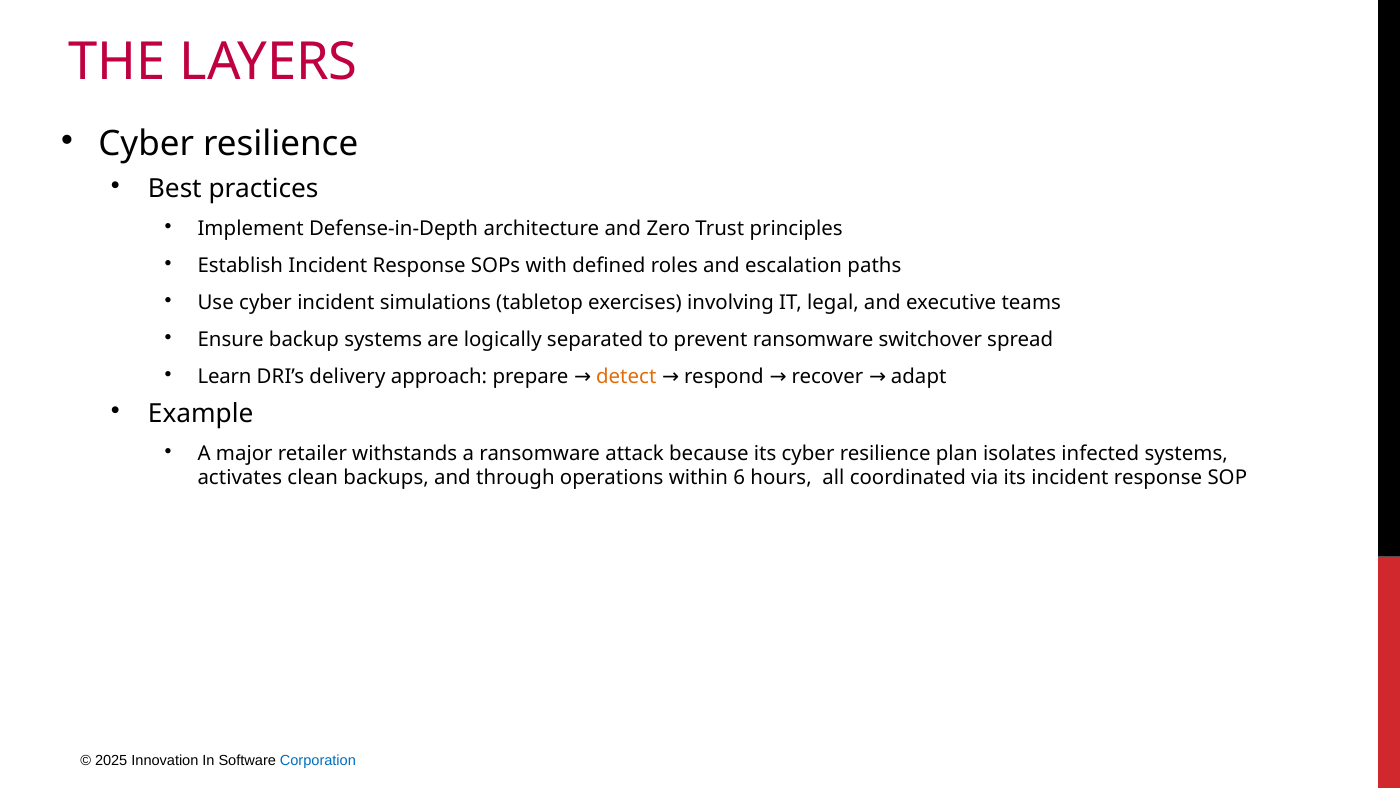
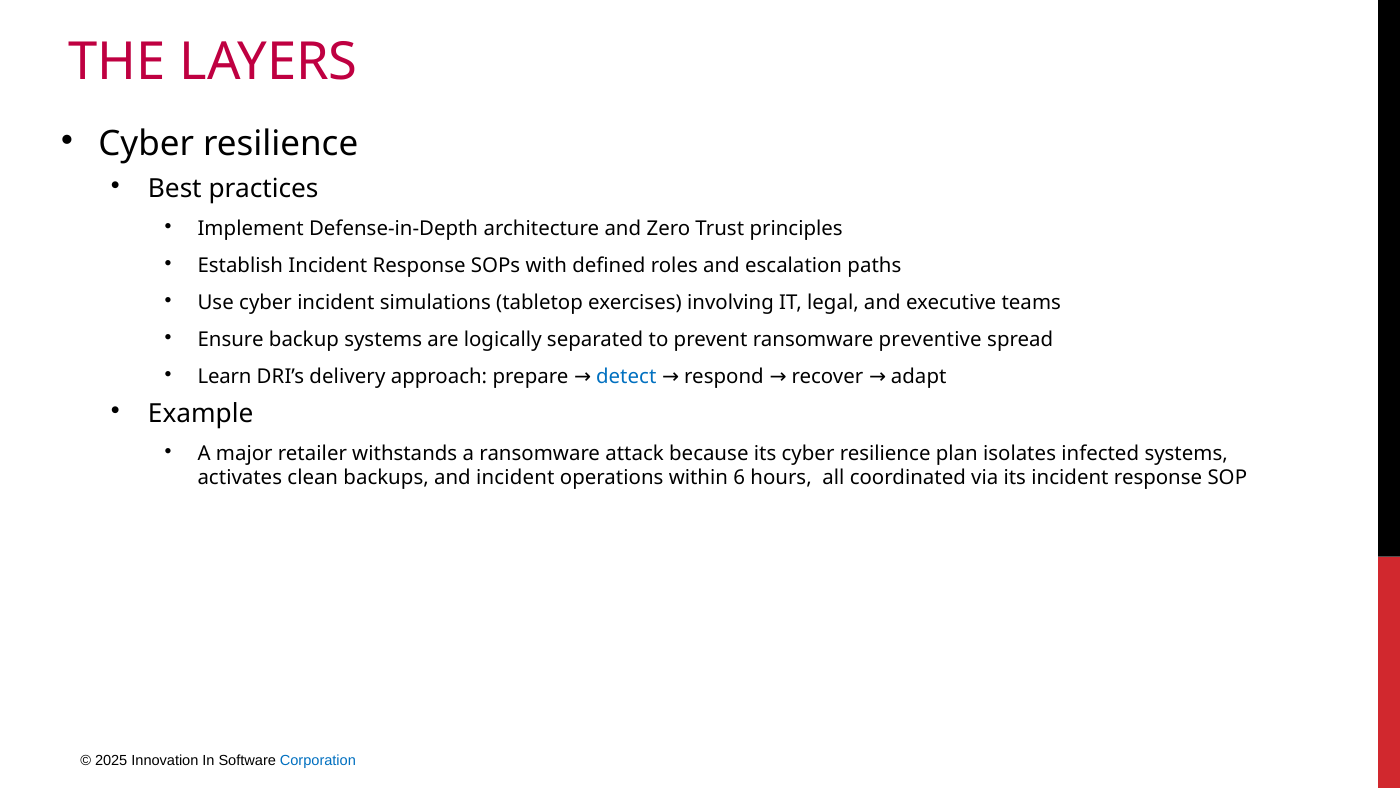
switchover: switchover -> preventive (930, 339)
detect colour: orange -> blue (626, 376)
and through: through -> incident (515, 478)
